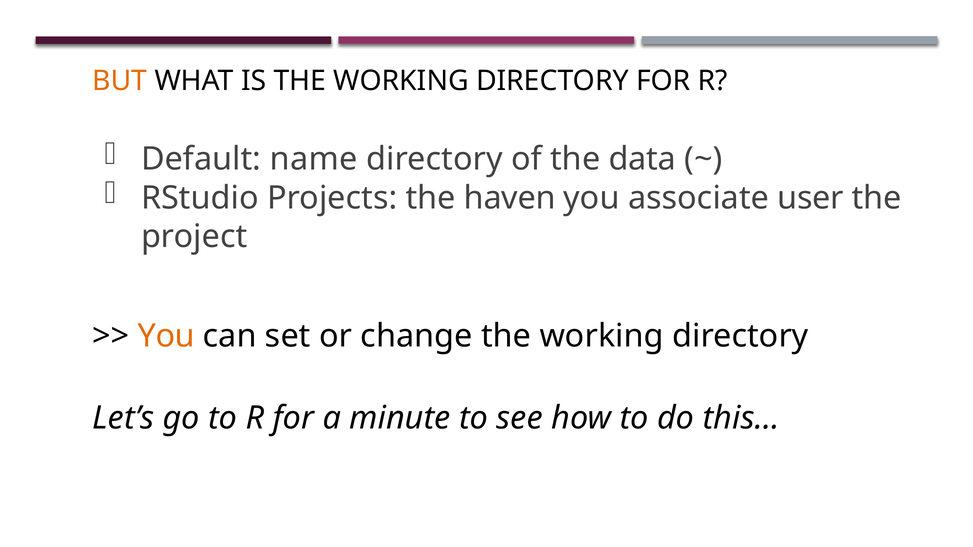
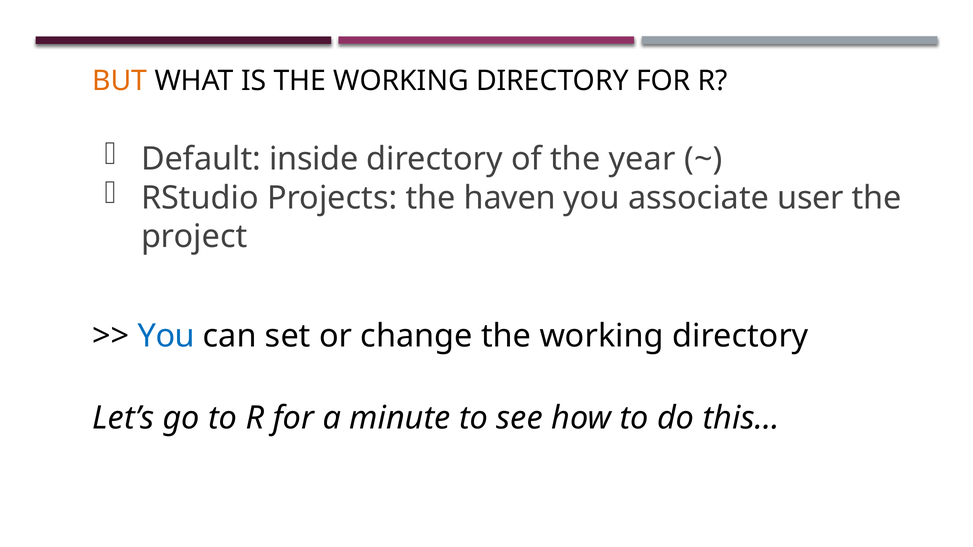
name: name -> inside (314, 159)
data: data -> year (642, 159)
You colour: orange -> blue (166, 336)
